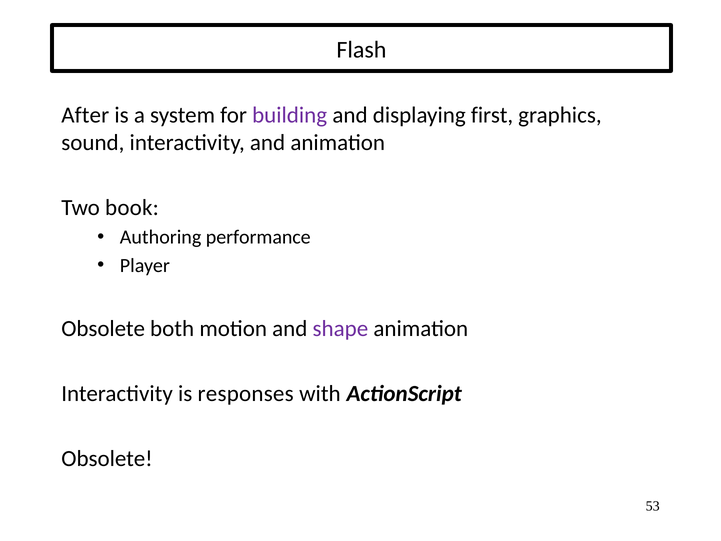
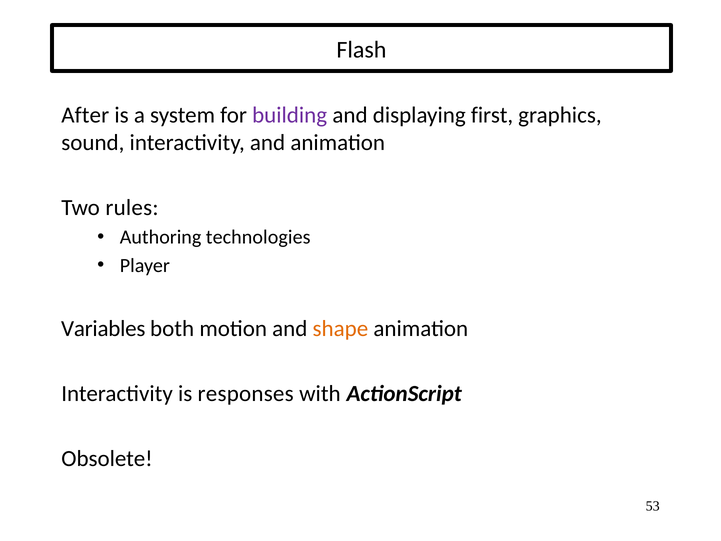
book: book -> rules (132, 208)
performance: performance -> technologies (258, 237)
Obsolete: Obsolete -> Variables (103, 329)
shape colour: purple -> orange (340, 329)
